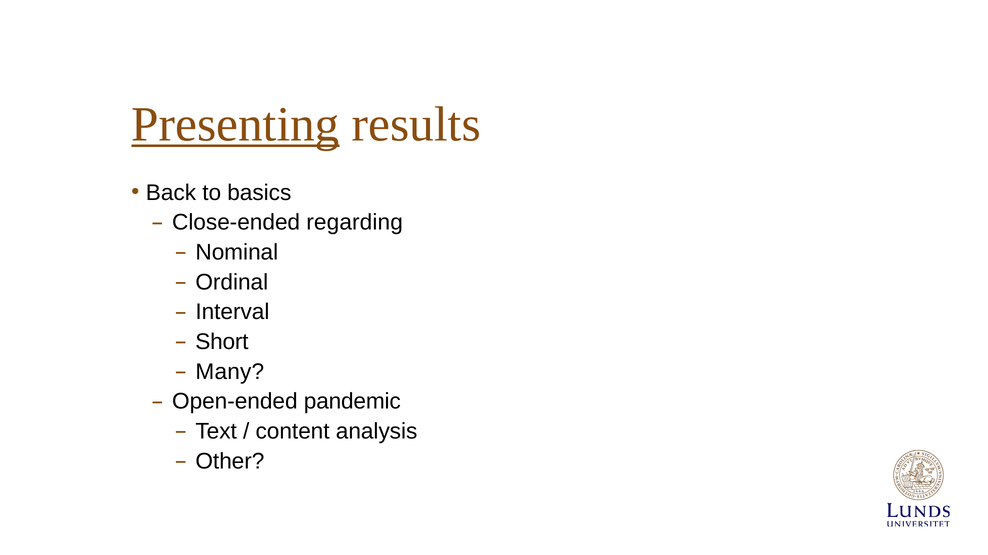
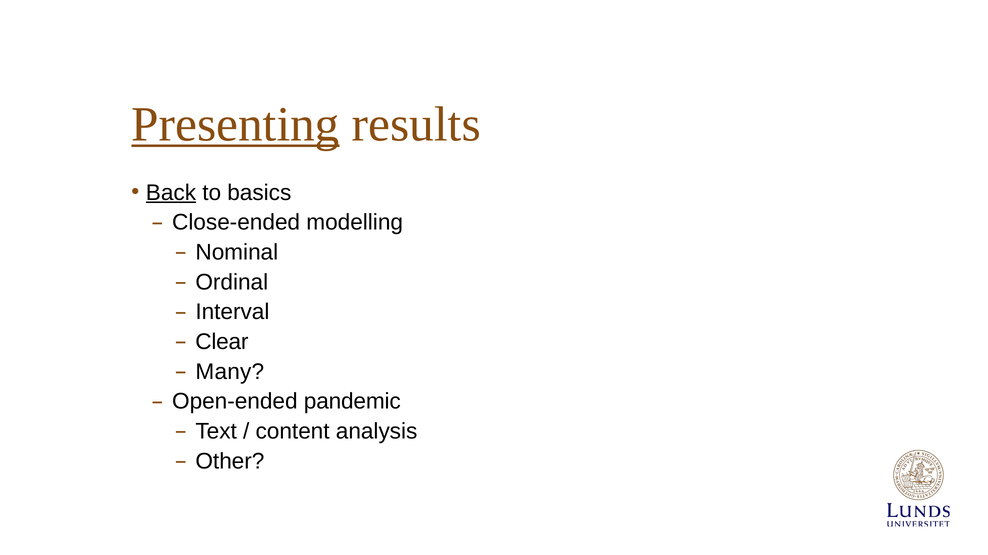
Back underline: none -> present (171, 193)
regarding: regarding -> modelling (355, 223)
Short: Short -> Clear (222, 342)
